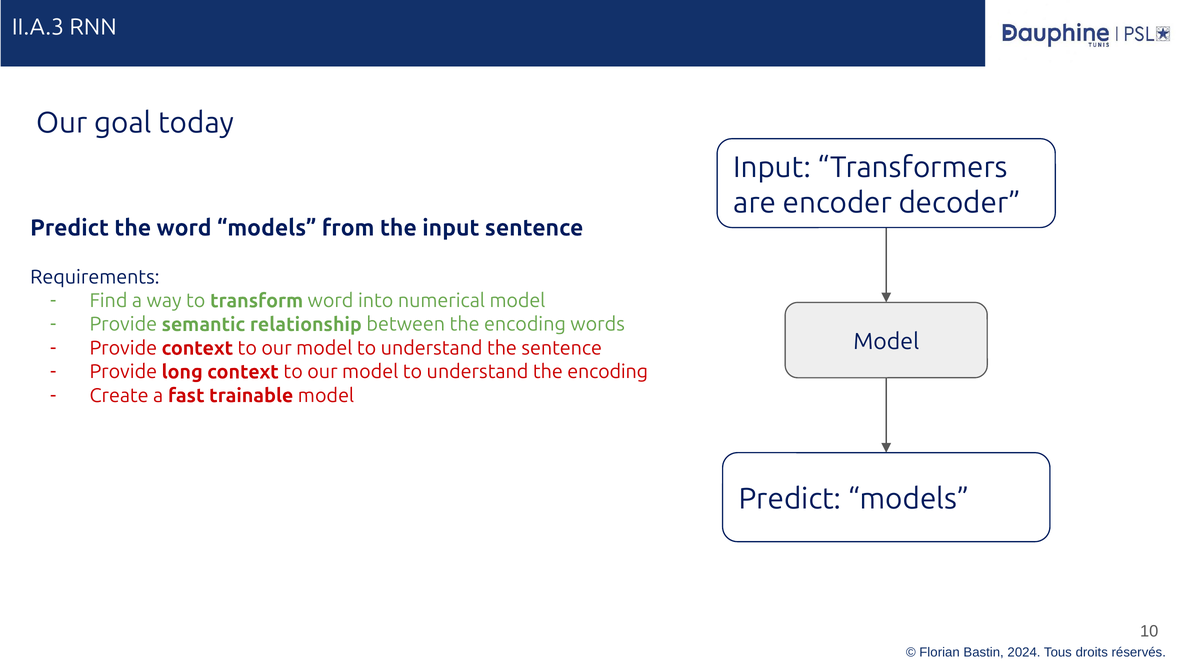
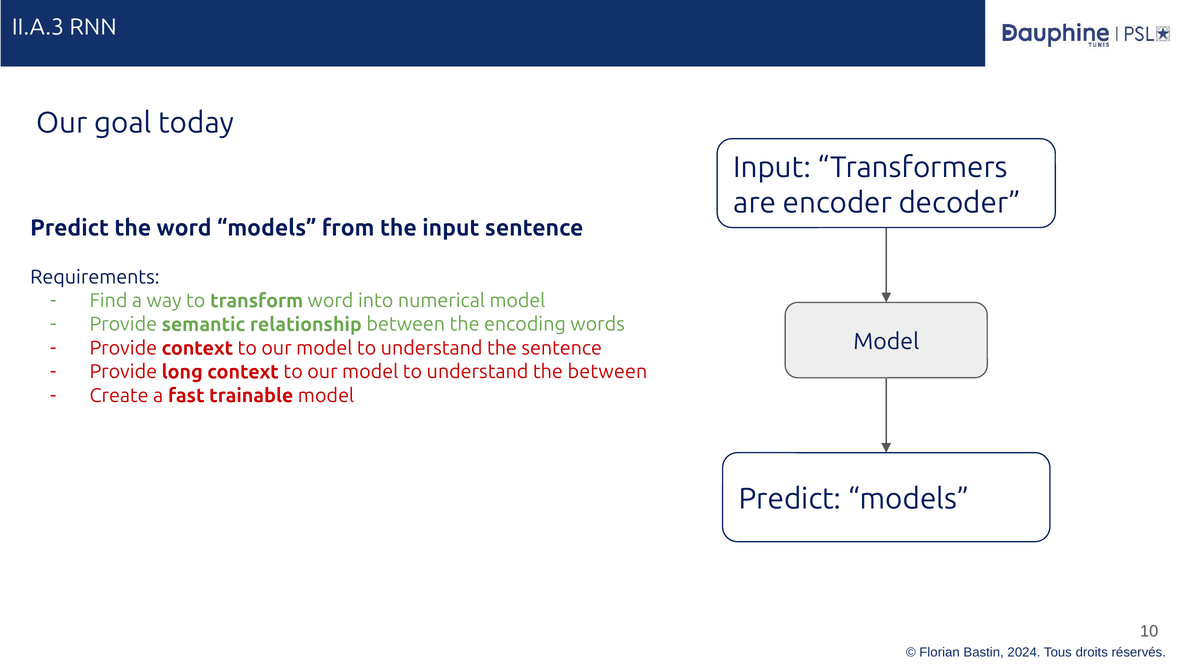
understand the encoding: encoding -> between (607, 372)
